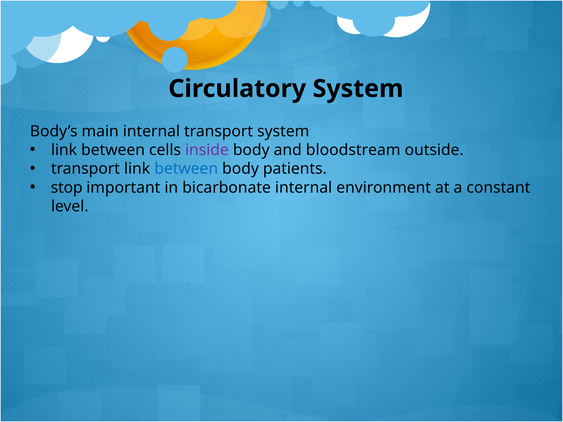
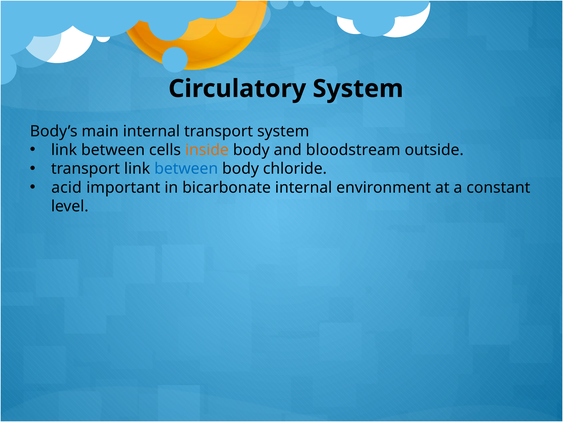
inside colour: purple -> orange (207, 150)
patients: patients -> chloride (295, 169)
stop: stop -> acid (67, 188)
